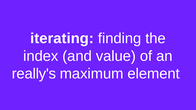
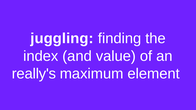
iterating: iterating -> juggling (62, 39)
